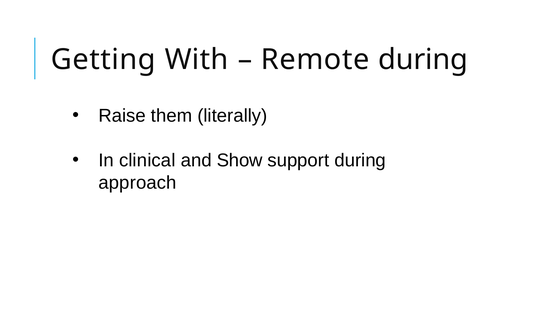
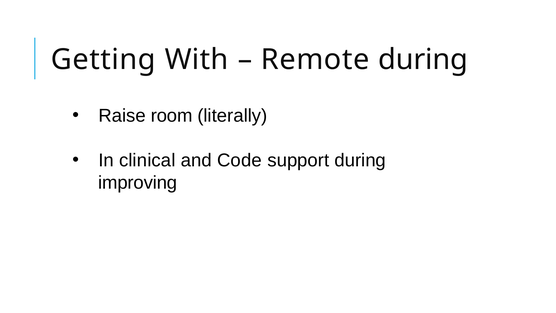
them: them -> room (172, 116)
Show: Show -> Code (240, 160)
approach: approach -> improving (138, 182)
